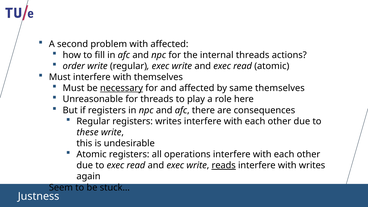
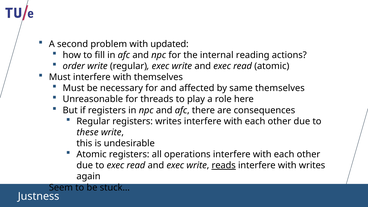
with affected: affected -> updated (169, 44)
internal threads: threads -> reading (253, 55)
necessary underline: present -> none (121, 88)
